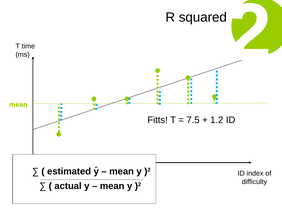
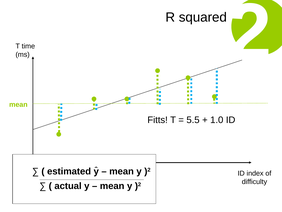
7.5: 7.5 -> 5.5 (193, 120)
1.2: 1.2 -> 1.0 (217, 120)
